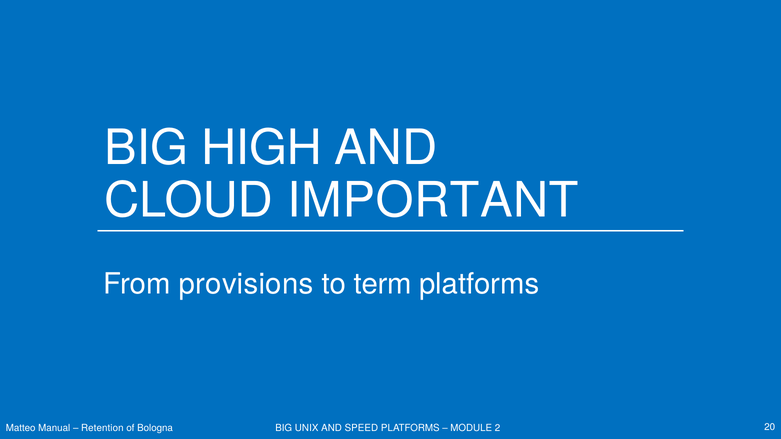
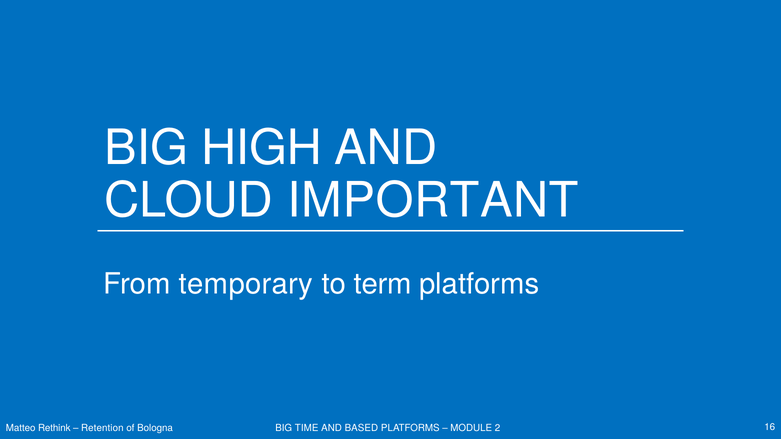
provisions: provisions -> temporary (246, 284)
Manual: Manual -> Rethink (54, 428)
UNIX: UNIX -> TIME (307, 428)
SPEED: SPEED -> BASED (361, 428)
20: 20 -> 16 (770, 427)
